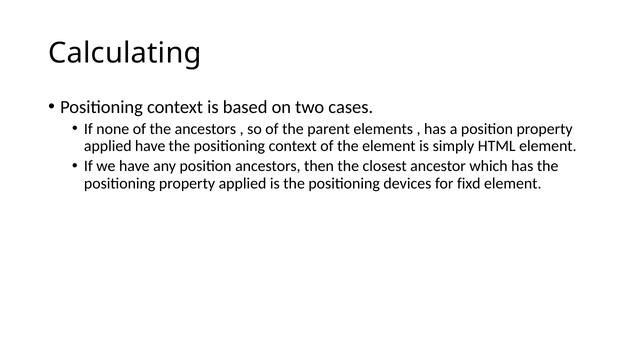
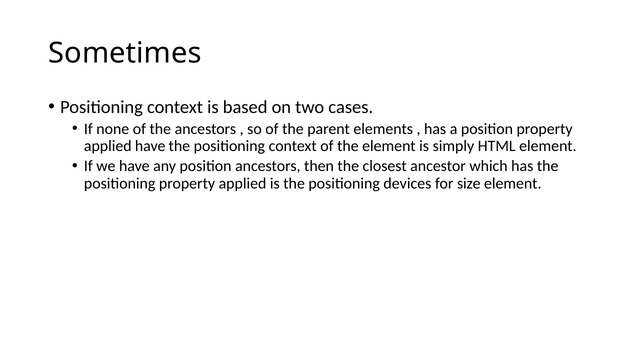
Calculating: Calculating -> Sometimes (125, 53)
fixd: fixd -> size (469, 184)
